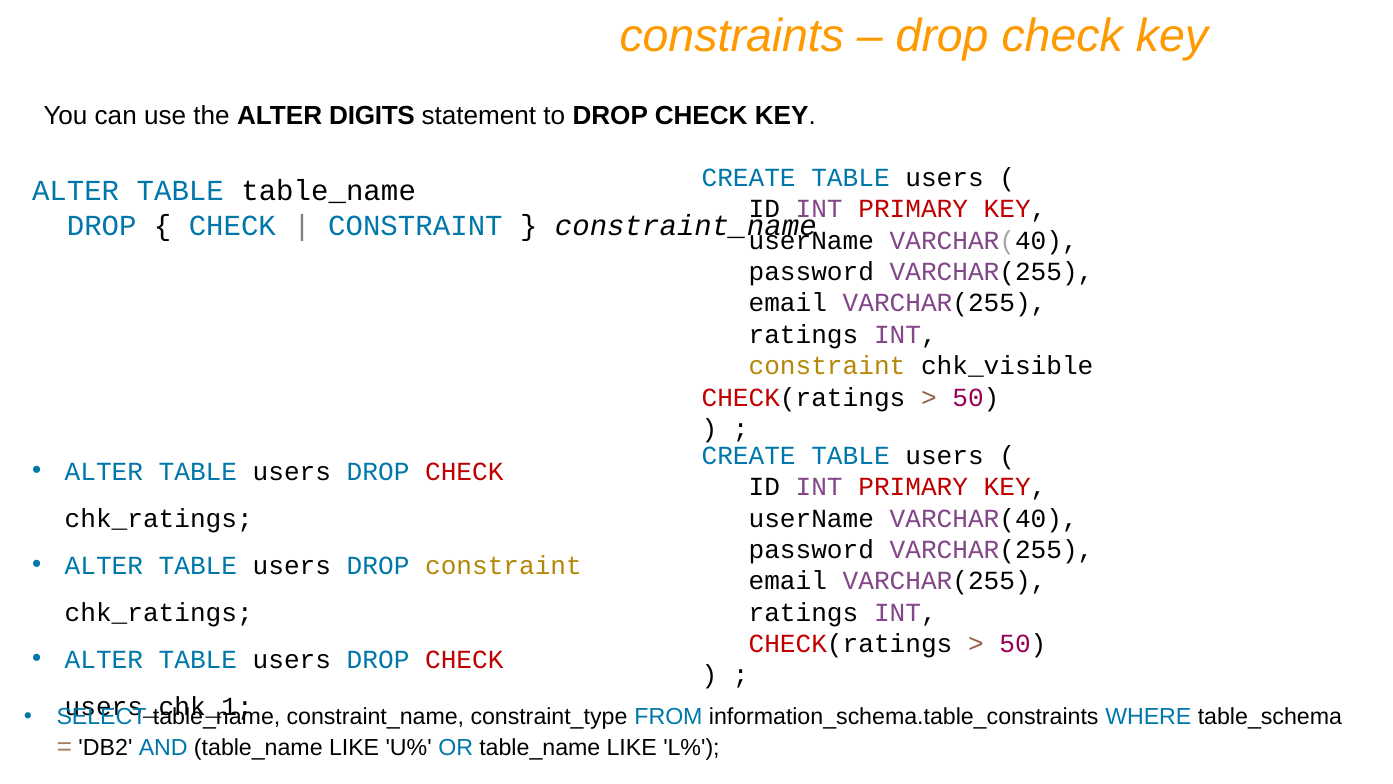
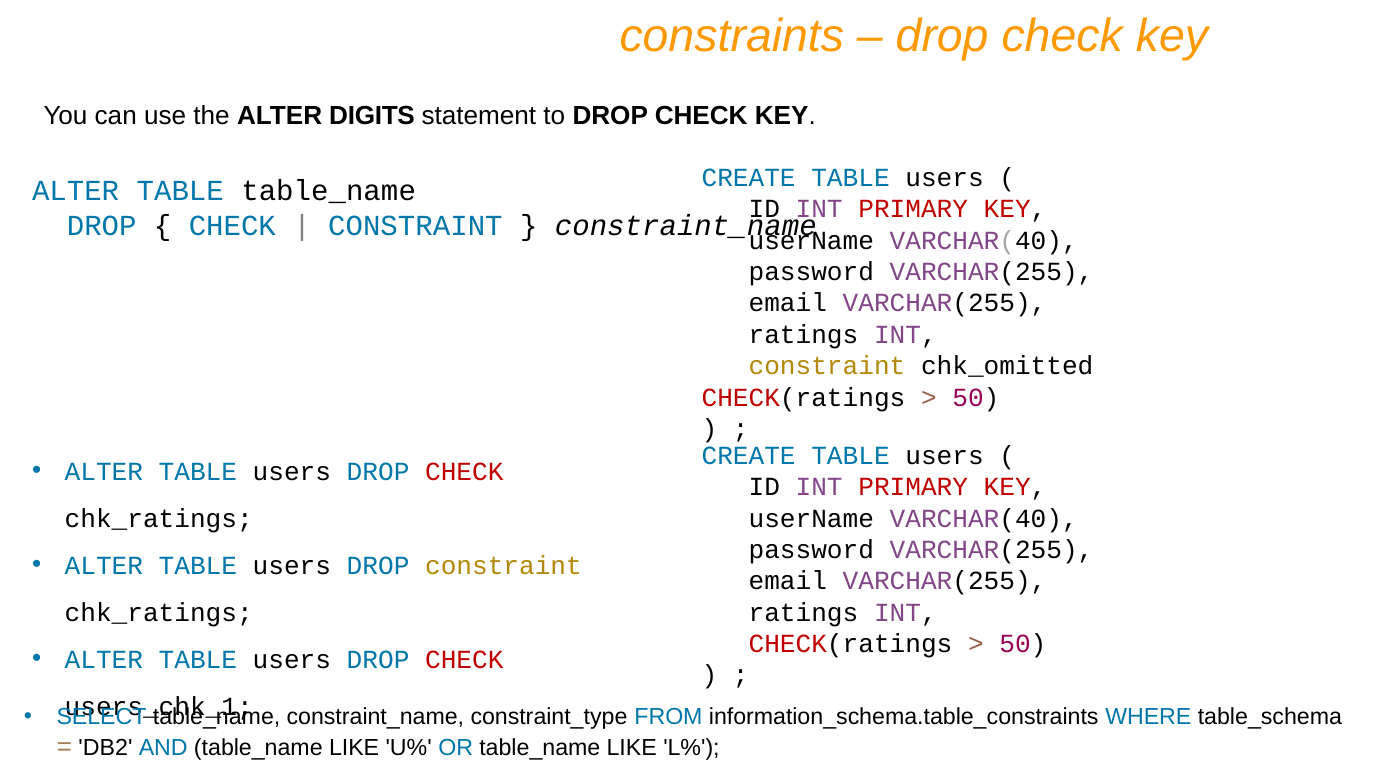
chk_visible: chk_visible -> chk_omitted (1007, 366)
